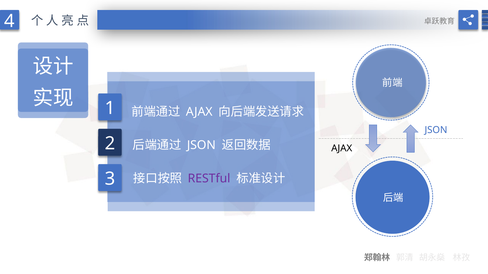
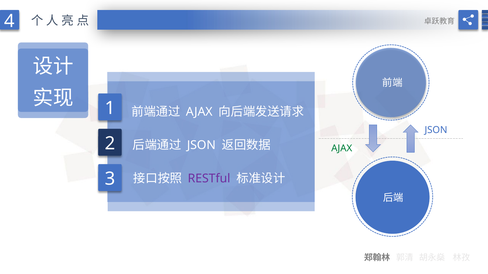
AJAX colour: black -> green (342, 148)
